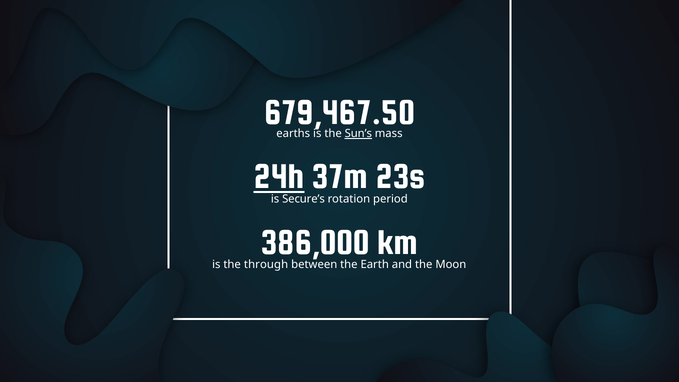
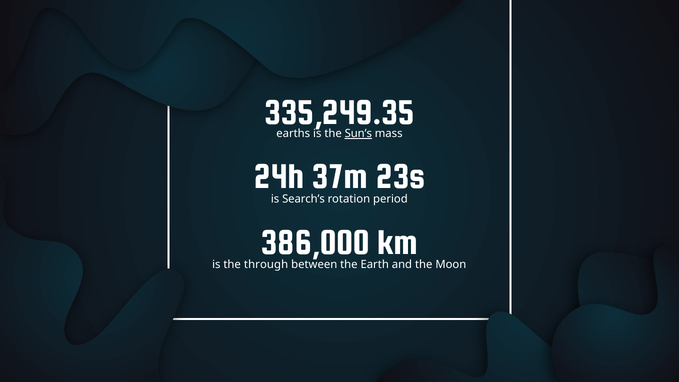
679,467.50: 679,467.50 -> 335,249.35 (340, 112)
24h underline: present -> none (279, 176)
Secure’s: Secure’s -> Search’s (303, 199)
